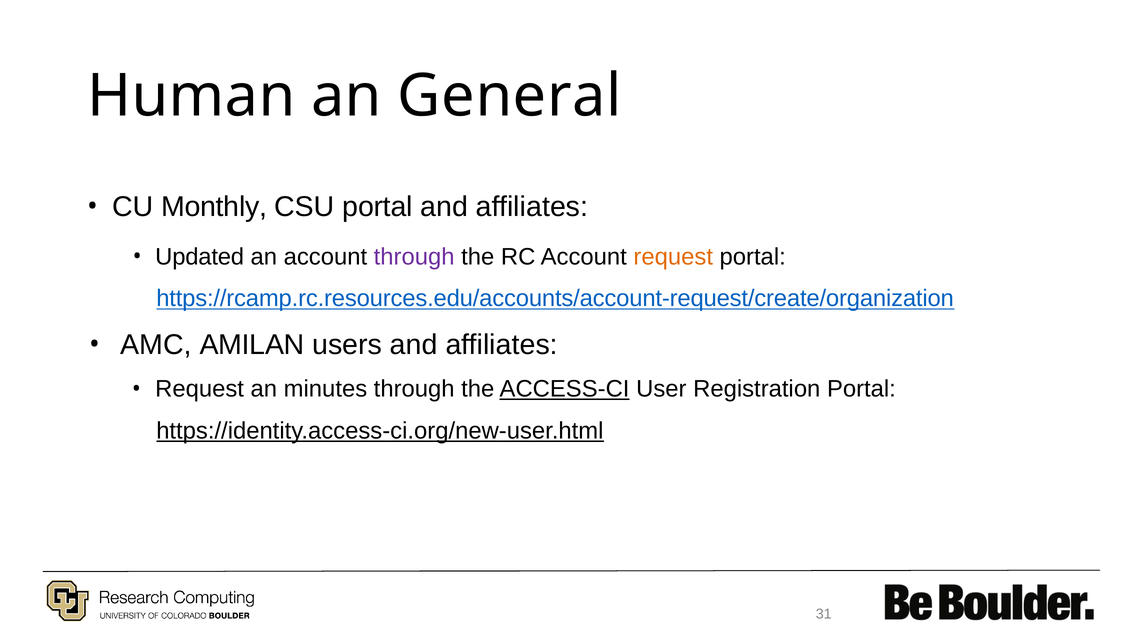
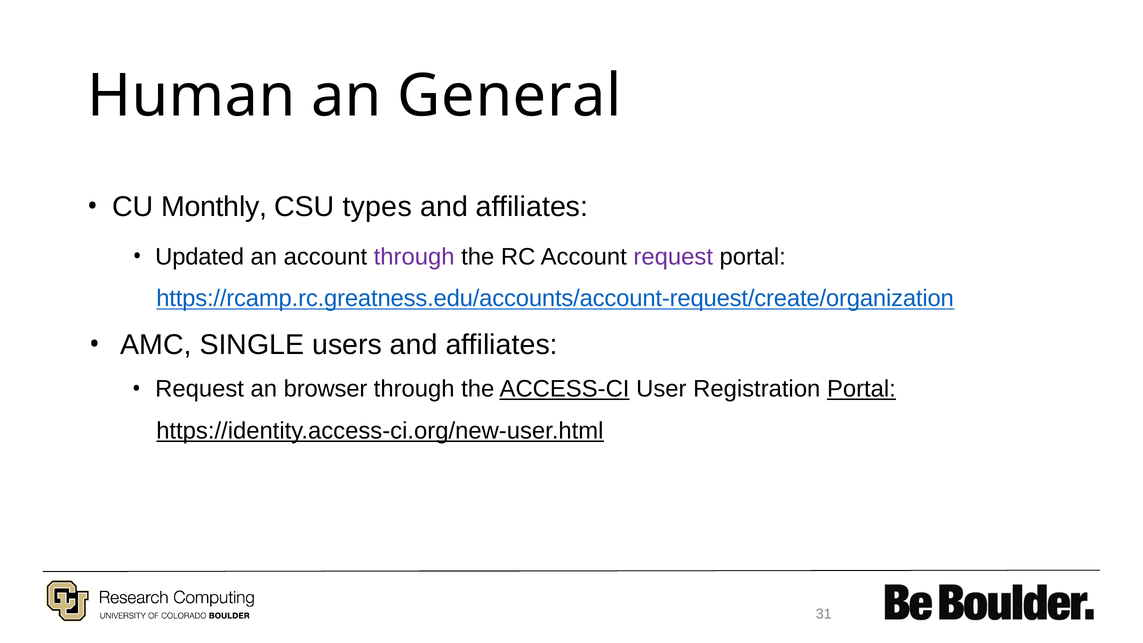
CSU portal: portal -> types (377, 207)
request colour: orange -> purple (673, 257)
https://rcamp.rc.resources.edu/accounts/account-request/create/organization: https://rcamp.rc.resources.edu/accounts/account-request/create/organization -> https://rcamp.rc.greatness.edu/accounts/account-request/create/organization (555, 298)
AMILAN: AMILAN -> SINGLE (252, 345)
minutes: minutes -> browser (326, 389)
Portal underline: none -> present (861, 389)
